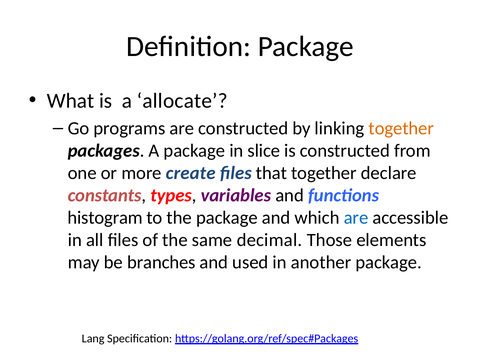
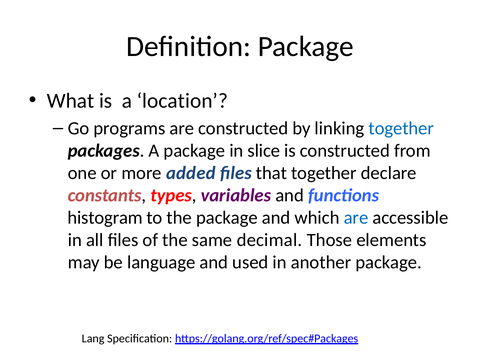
allocate: allocate -> location (182, 101)
together colour: orange -> blue (401, 128)
create: create -> added (191, 173)
branches: branches -> language (161, 262)
